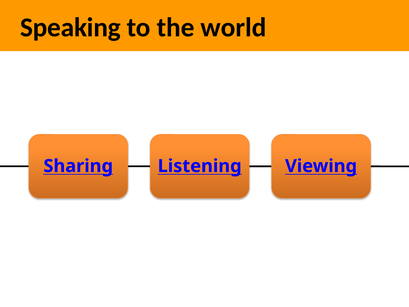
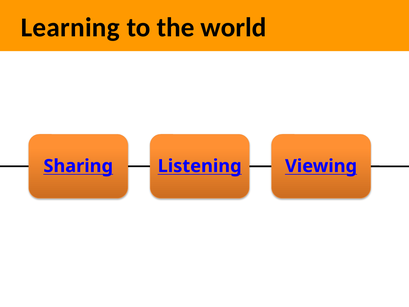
Speaking: Speaking -> Learning (70, 27)
